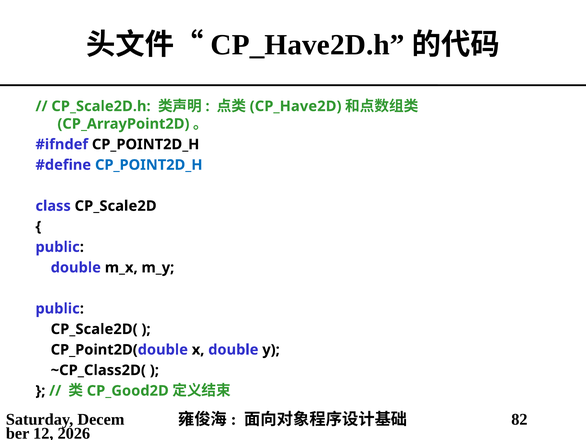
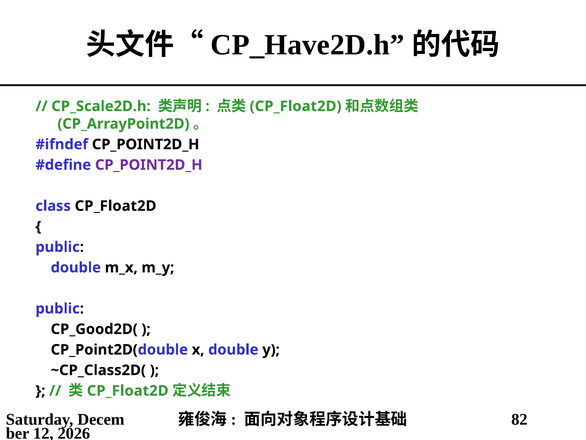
CP_Have2D: CP_Have2D -> CP_Float2D (296, 106)
CP_POINT2D_H colour: blue -> purple (149, 165)
class CP_Scale2D: CP_Scale2D -> CP_Float2D (116, 206)
CP_Scale2D(: CP_Scale2D( -> CP_Good2D( (94, 329)
CP_Good2D: CP_Good2D -> CP_Float2D (128, 390)
